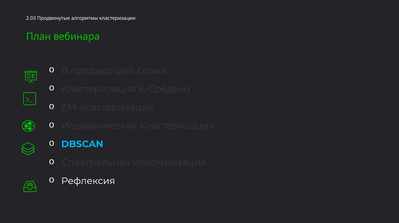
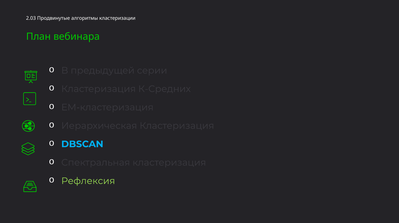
Рефлексия colour: white -> light green (88, 181)
